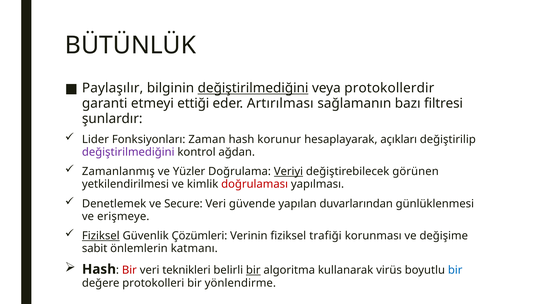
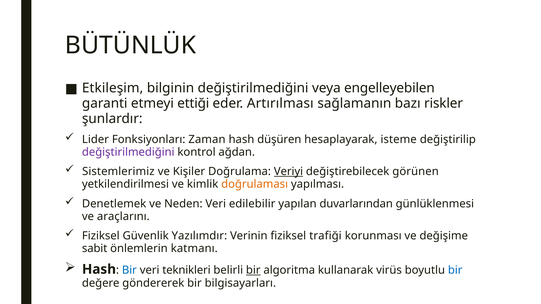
Paylaşılır: Paylaşılır -> Etkileşim (113, 88)
değiştirilmediğini underline: present -> none (253, 88)
protokollerdir: protokollerdir -> engelleyebilen (389, 88)
filtresi: filtresi -> riskler (444, 103)
korunur: korunur -> düşüren (279, 139)
açıkları: açıkları -> isteme (399, 139)
Zamanlanmış: Zamanlanmış -> Sistemlerimiz (118, 172)
Yüzler: Yüzler -> Kişiler (189, 172)
doğrulaması colour: red -> orange (255, 184)
Secure: Secure -> Neden (183, 204)
güvende: güvende -> edilebilir (252, 204)
erişmeye: erişmeye -> araçlarını (123, 217)
Fiziksel underline: present -> none (101, 236)
Çözümleri: Çözümleri -> Yazılımdır (199, 236)
Bir colour: red -> blue (129, 270)
protokolleri: protokolleri -> göndererek (153, 284)
yönlendirme: yönlendirme -> bilgisayarları (240, 284)
